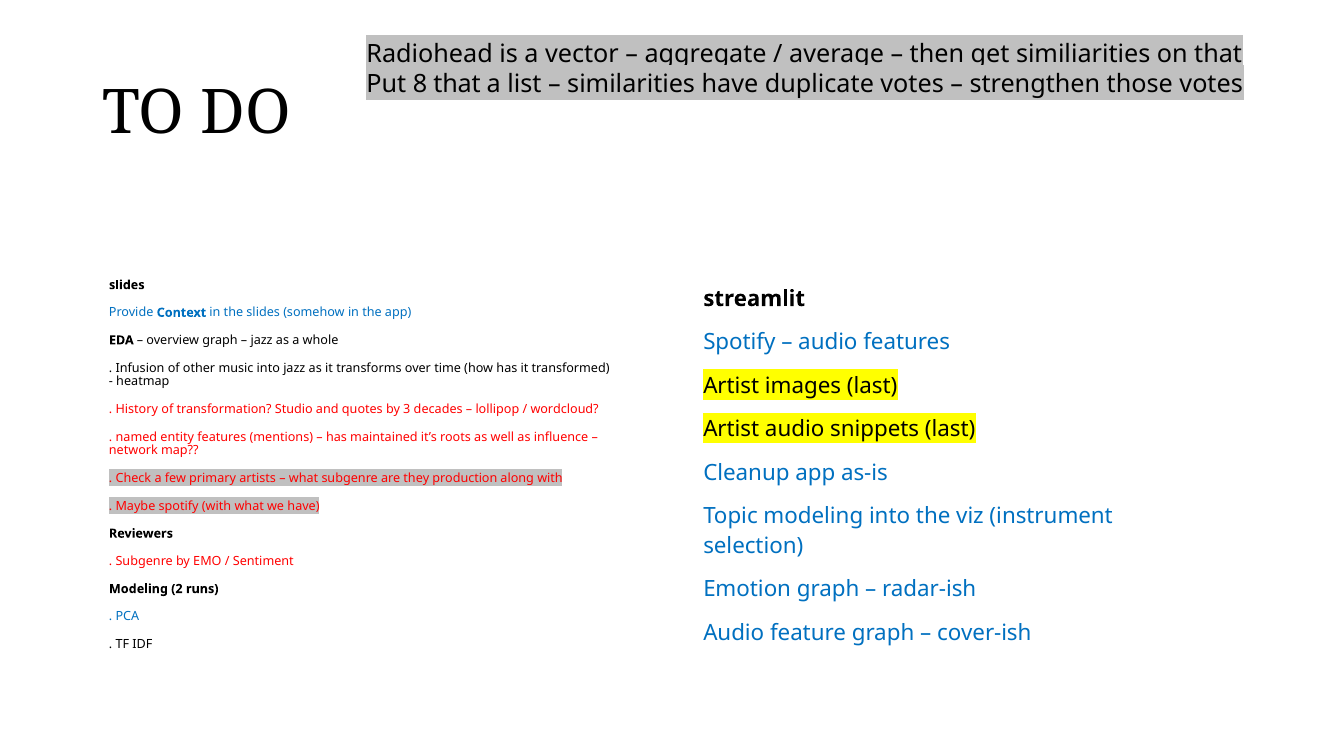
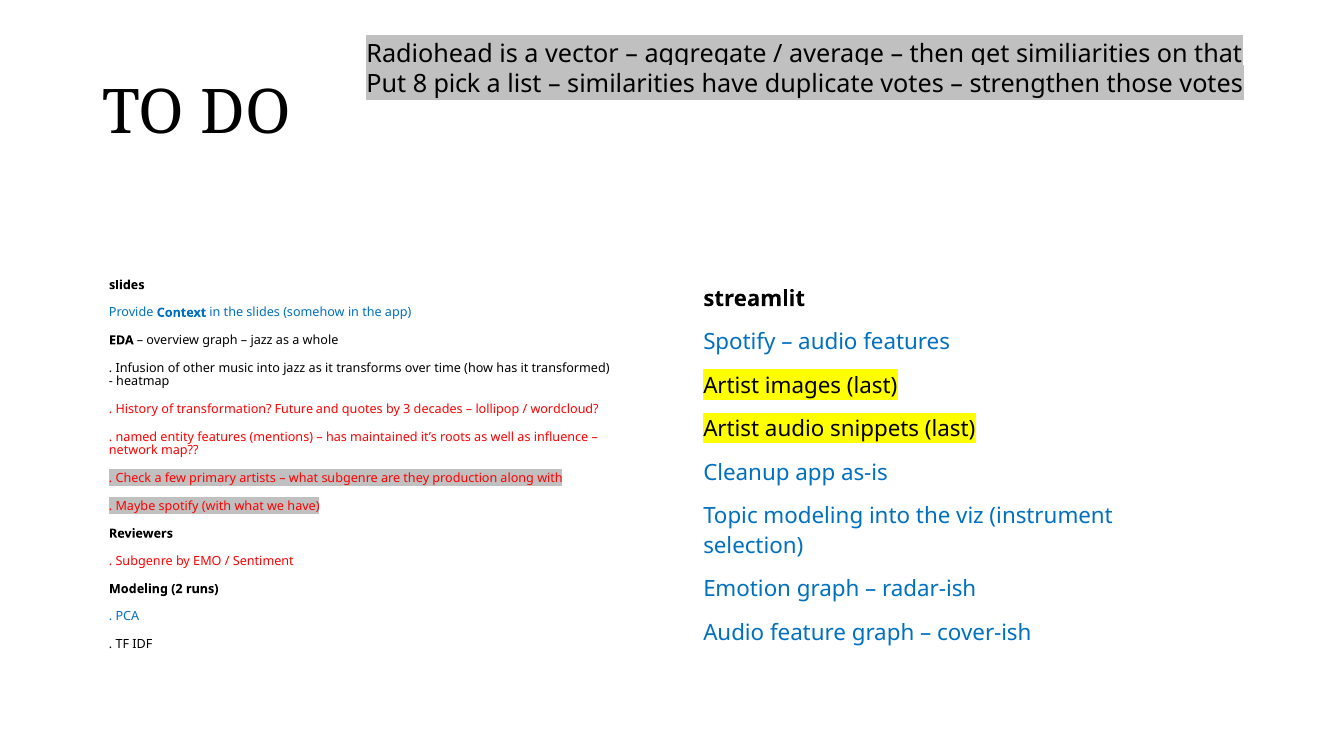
8 that: that -> pick (457, 84)
Studio: Studio -> Future (294, 409)
